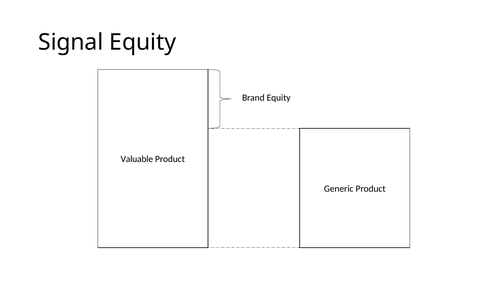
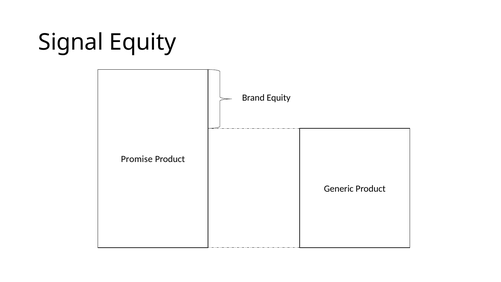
Valuable: Valuable -> Promise (137, 159)
